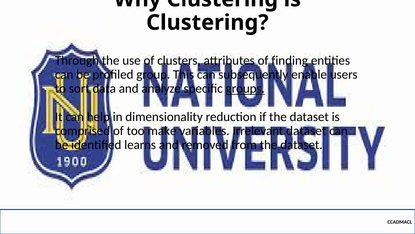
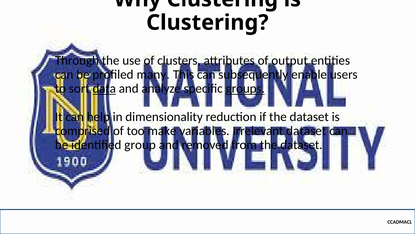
finding: finding -> output (290, 60)
group: group -> many (153, 74)
data underline: none -> present (104, 88)
learns: learns -> group (140, 144)
